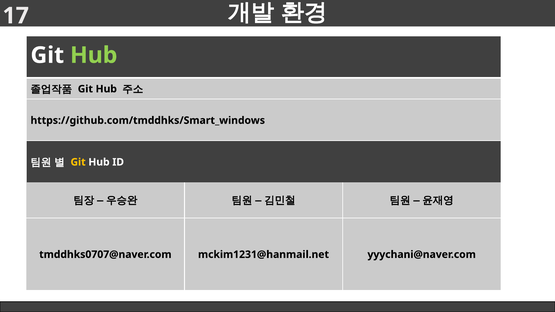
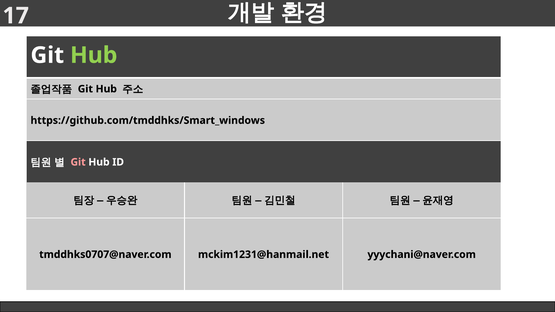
Git colour: yellow -> pink (78, 162)
